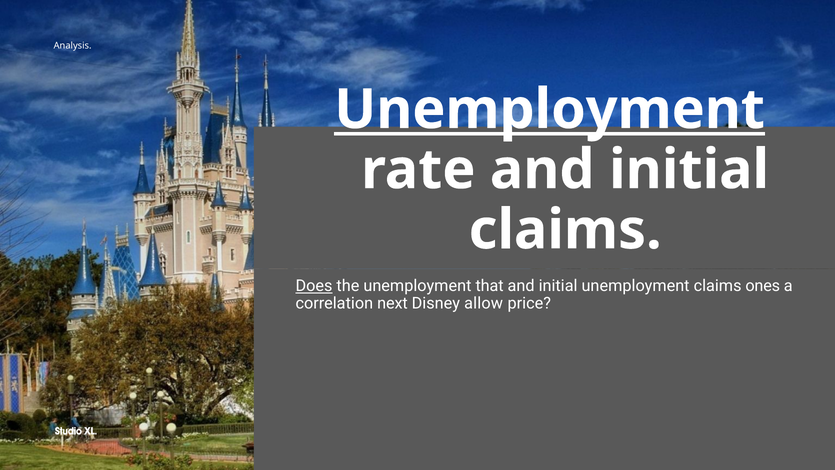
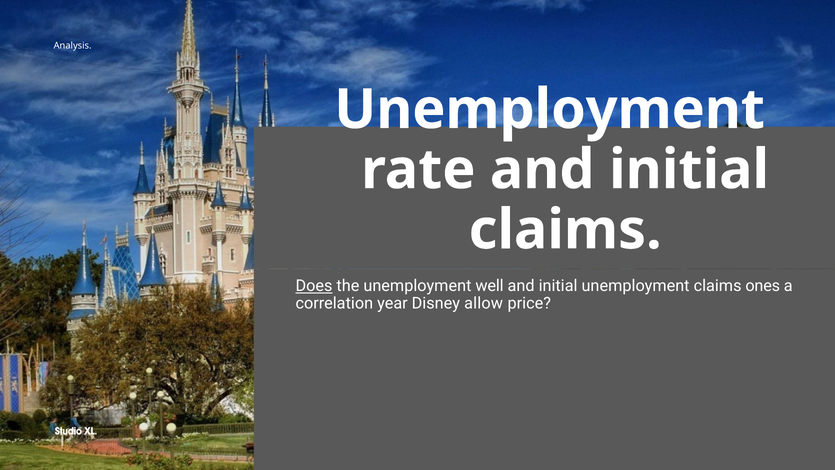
Unemployment underline: present -> none (550, 110)
that: that -> well (490, 286)
next: next -> year (392, 303)
